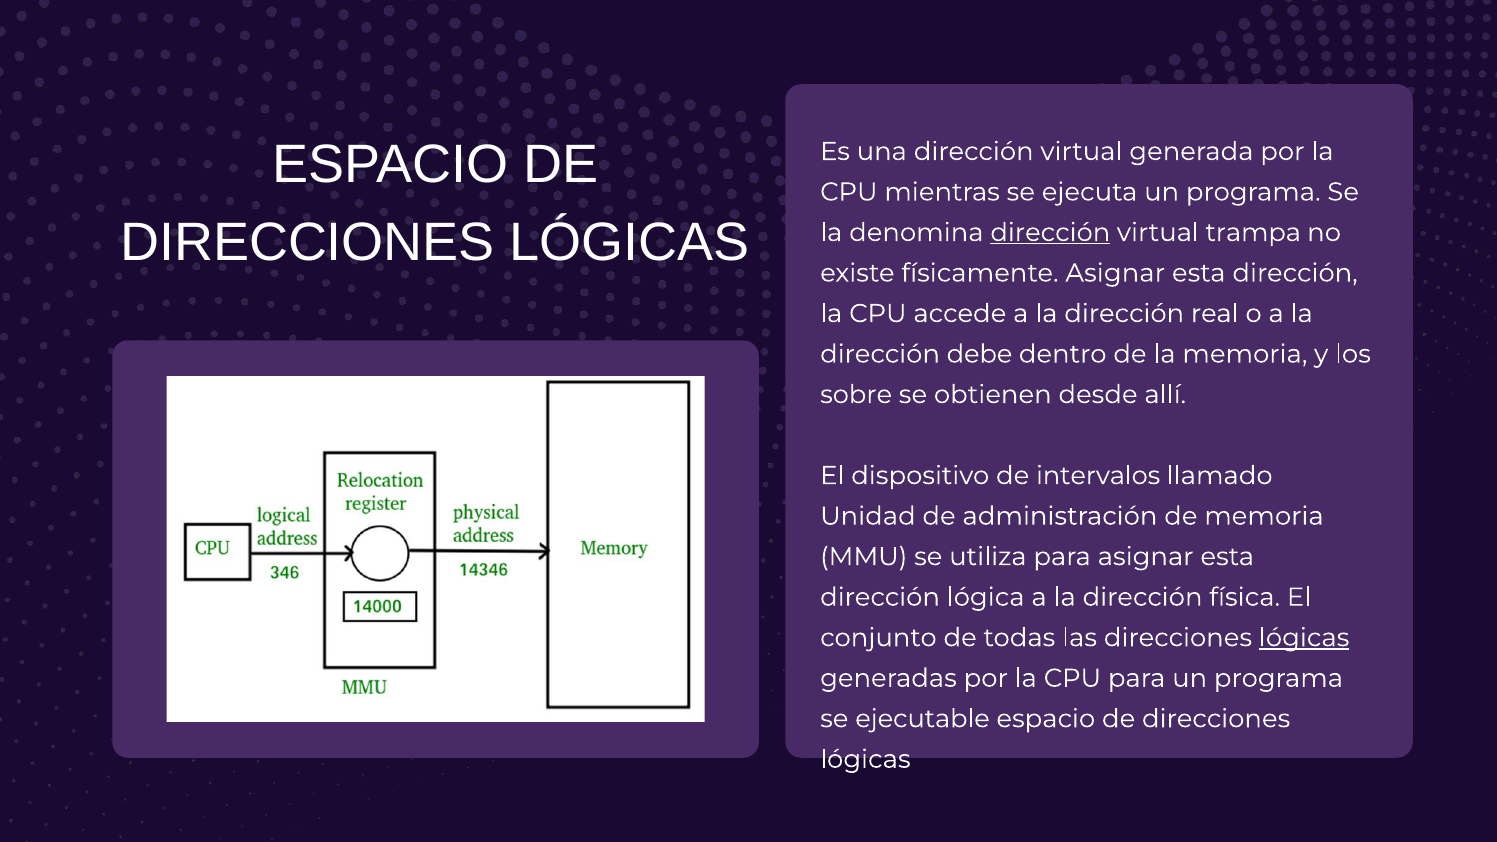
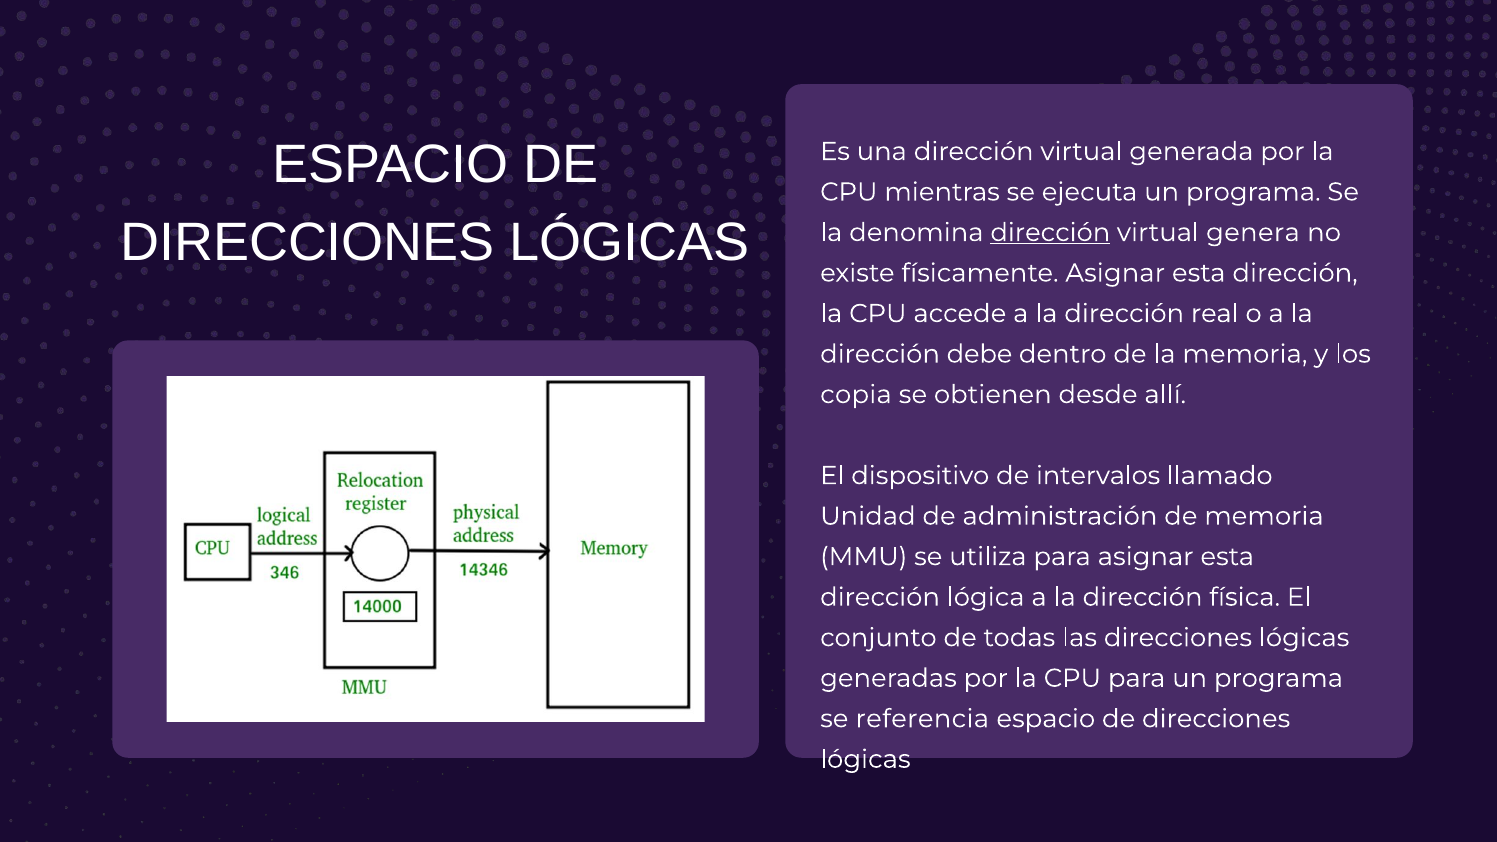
trampa: trampa -> genera (1253, 233)
sobre: sobre -> copia (856, 395)
lógicas underline: present -> none (1304, 638)
ejecutable: ejecutable -> referencia (922, 719)
